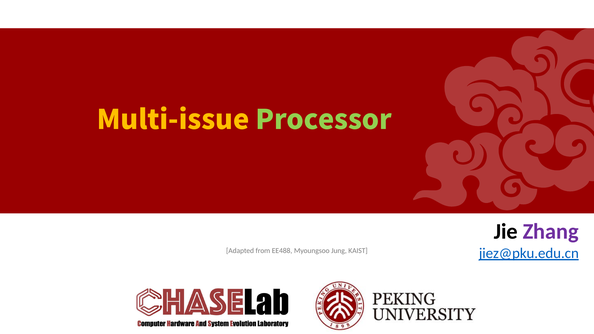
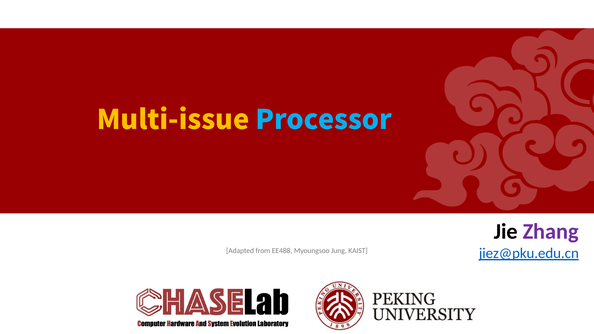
Processor colour: light green -> light blue (324, 120)
